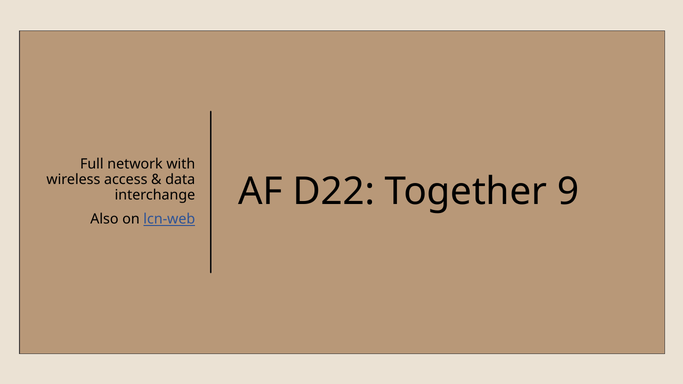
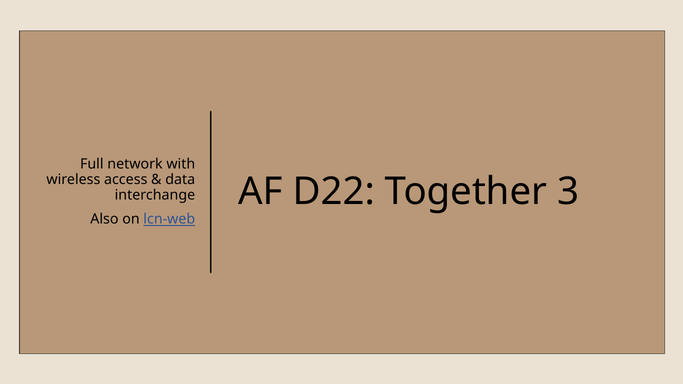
9: 9 -> 3 (568, 192)
